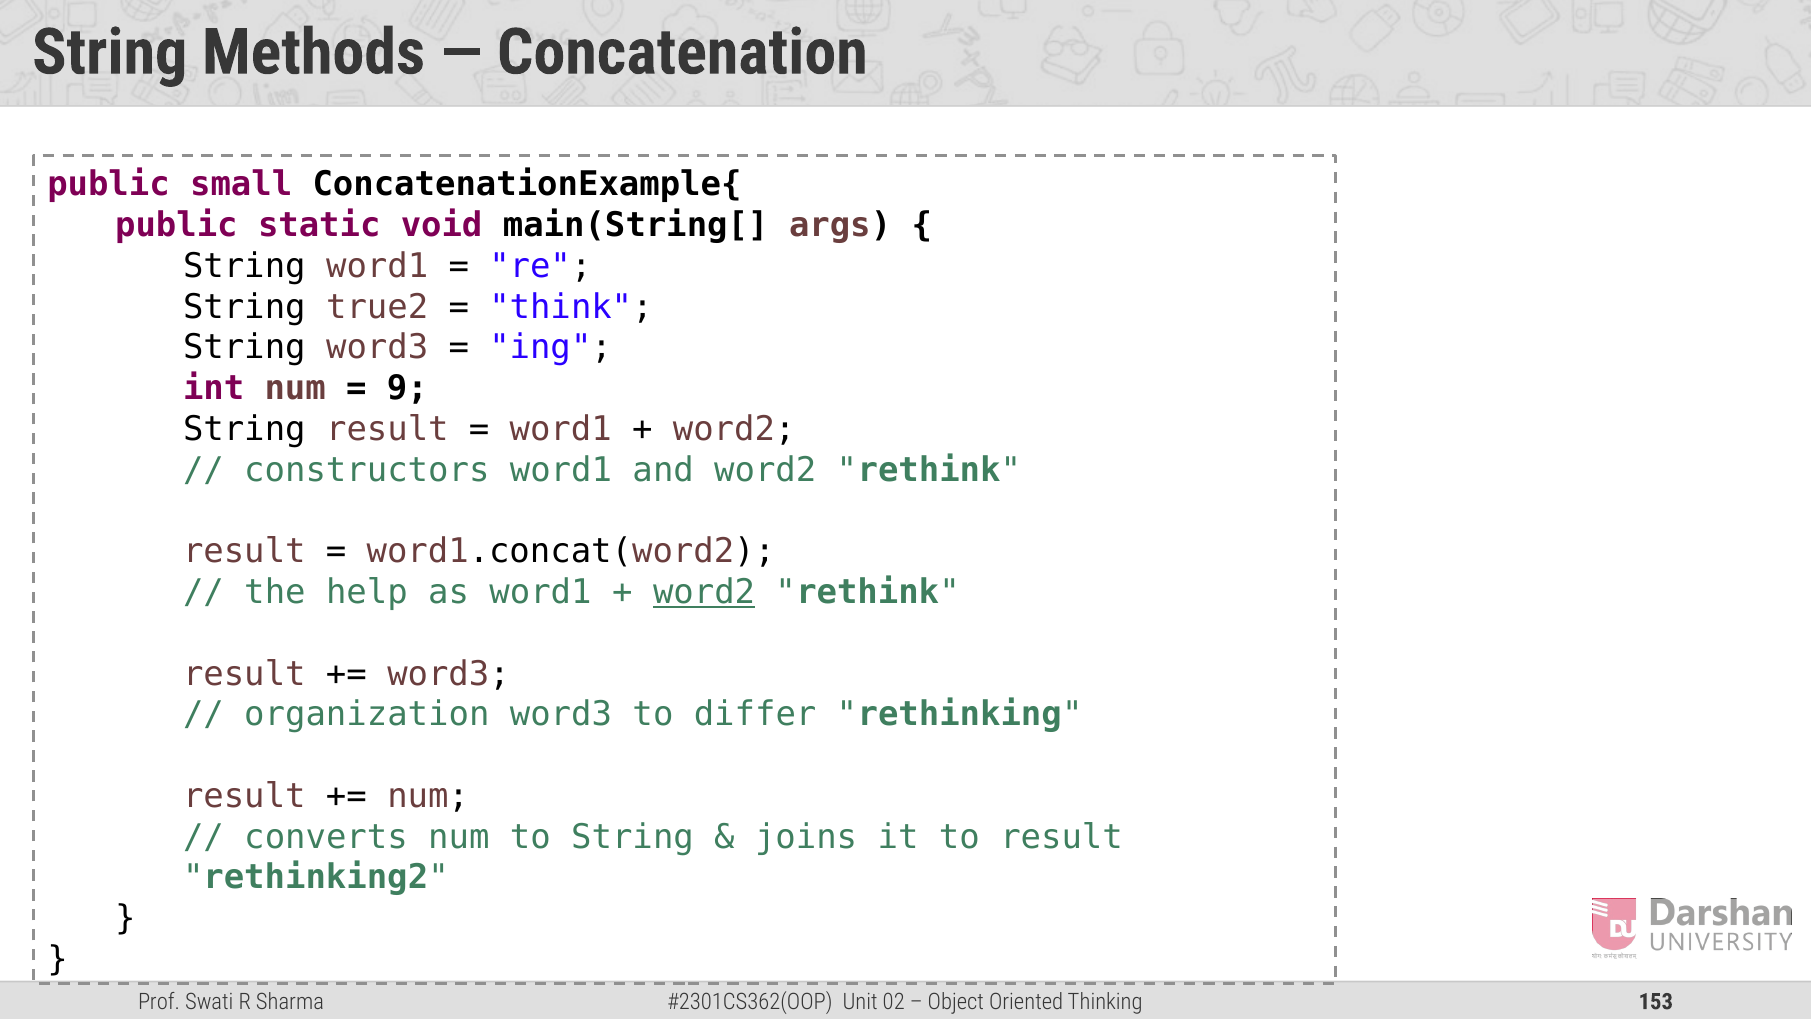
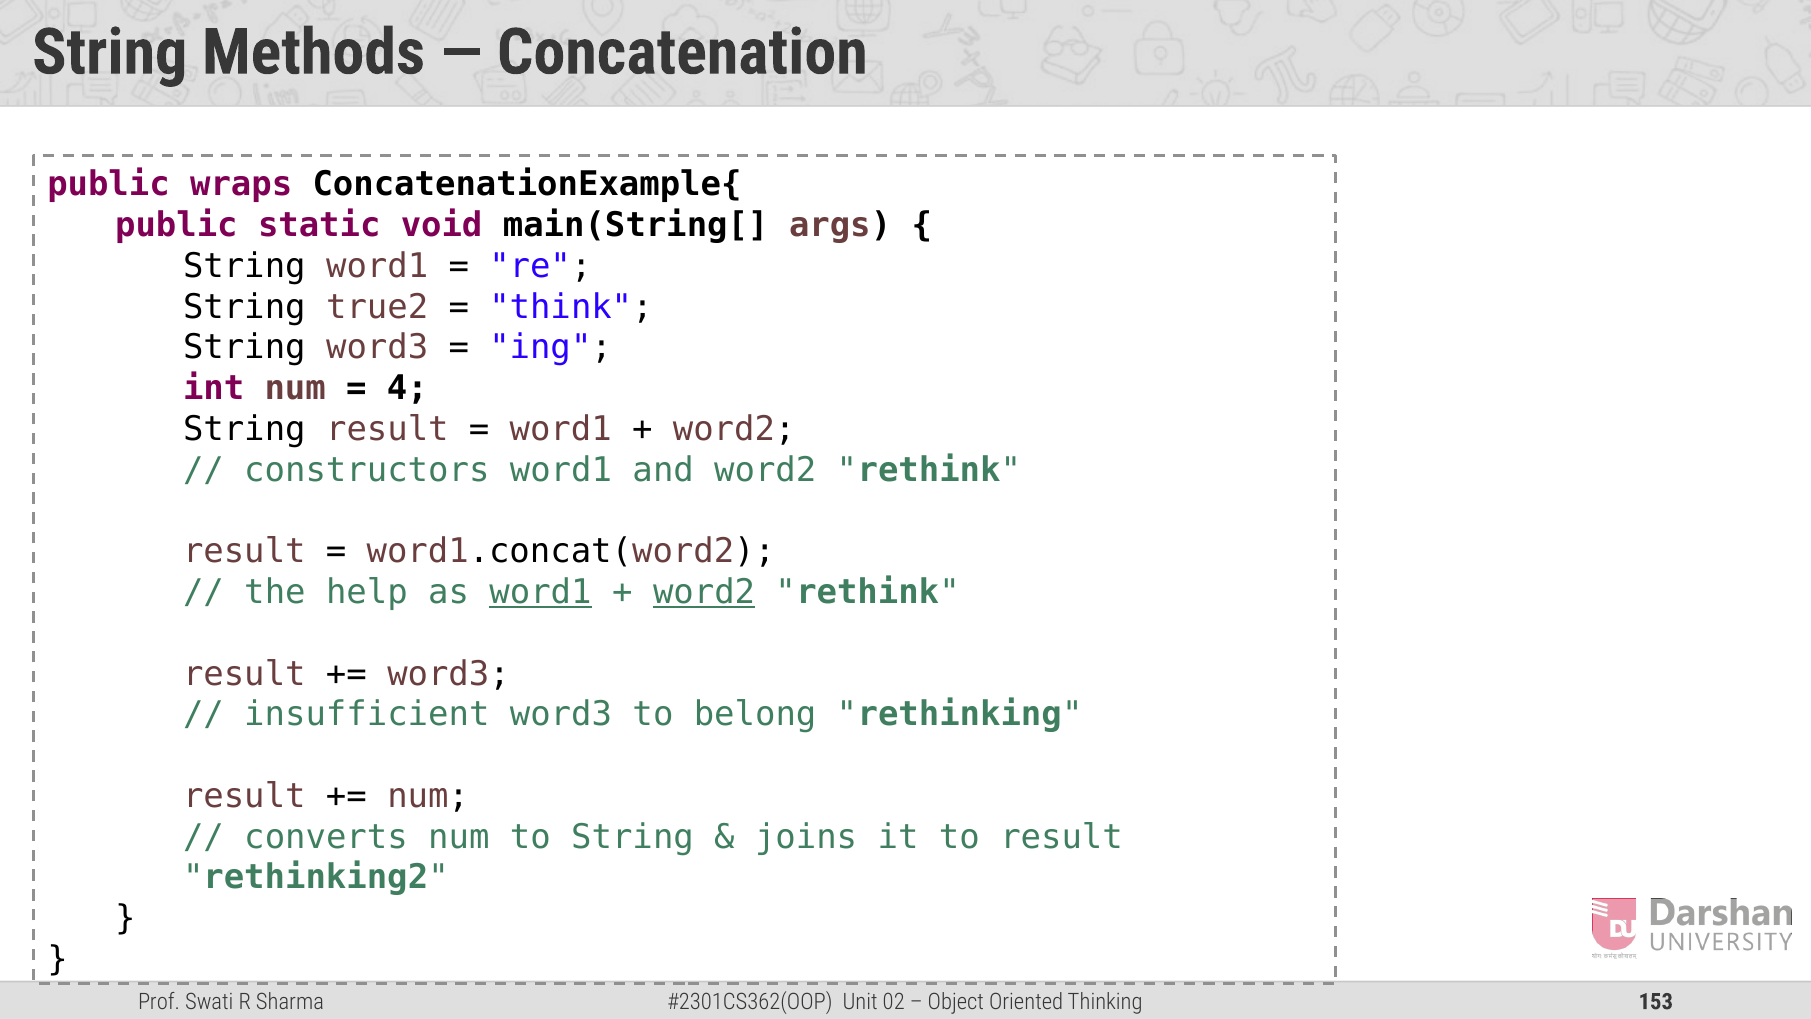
small: small -> wraps (241, 185)
9: 9 -> 4 (407, 388)
word1 underline: none -> present (541, 592)
organization: organization -> insufficient (367, 714)
differ: differ -> belong (755, 714)
